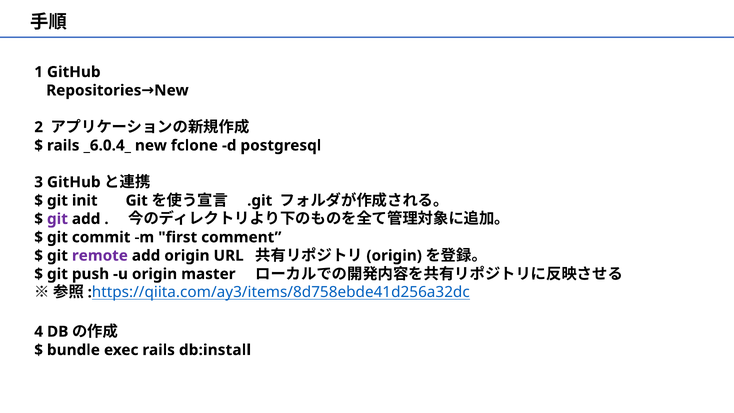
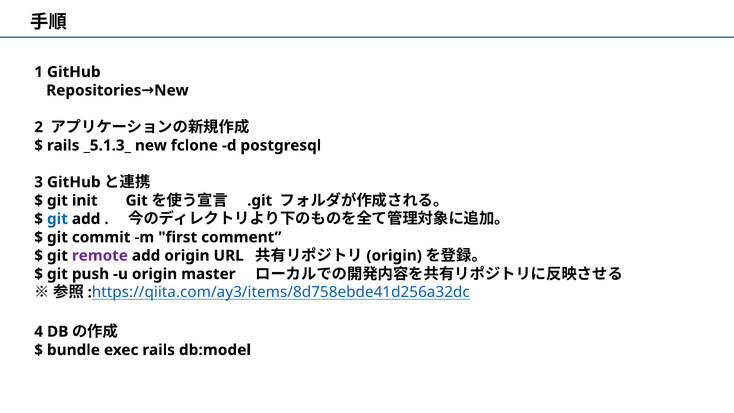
_6.0.4_: _6.0.4_ -> _5.1.3_ (107, 145)
git colour: purple -> blue (57, 219)
db:install: db:install -> db:model (215, 350)
